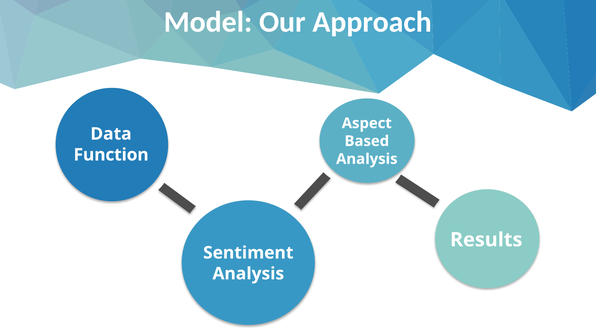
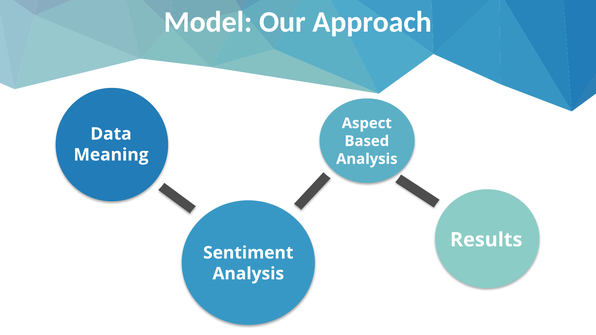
Function: Function -> Meaning (111, 155)
